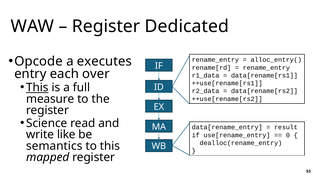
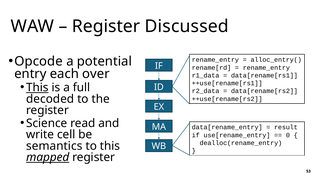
Dedicated: Dedicated -> Discussed (187, 26)
executes: executes -> potential (104, 61)
measure: measure -> decoded (50, 99)
like: like -> cell (66, 135)
mapped underline: none -> present (48, 157)
